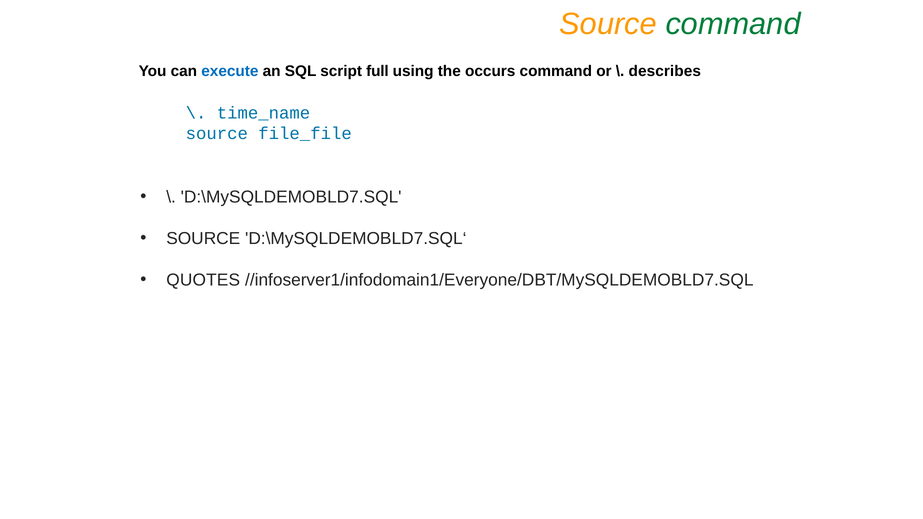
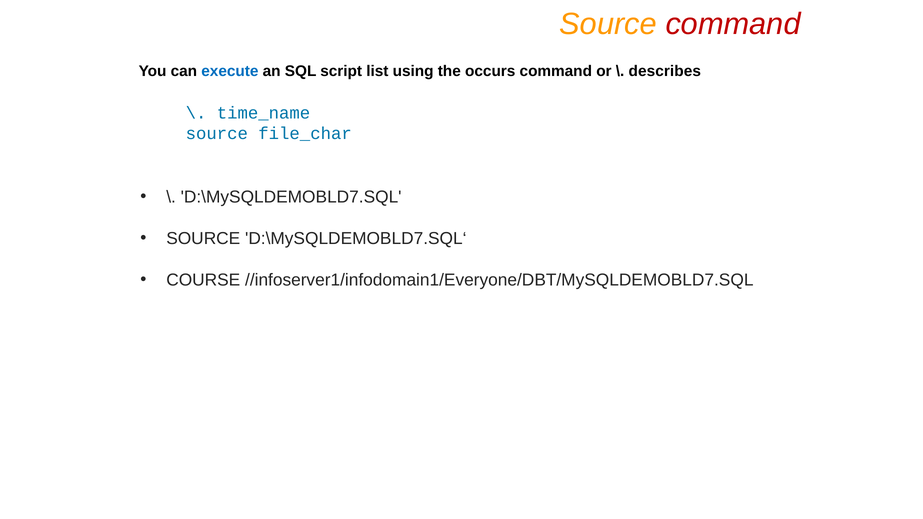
command colour: green -> red (733, 24)
full: full -> list (377, 71)
file_file: file_file -> file_char (305, 134)
QUOTES: QUOTES -> COURSE (203, 280)
